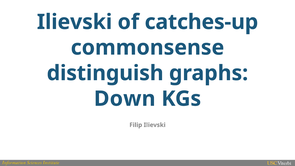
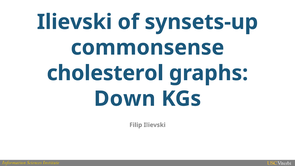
catches-up: catches-up -> synsets-up (201, 22)
distinguish: distinguish -> cholesterol (105, 73)
